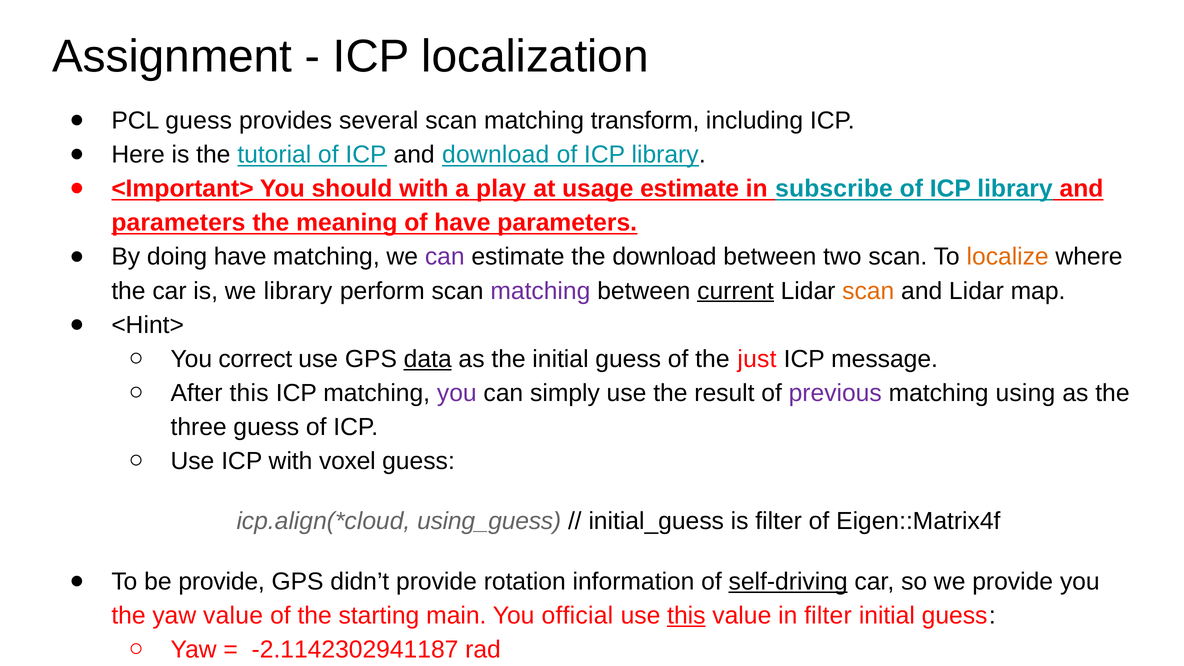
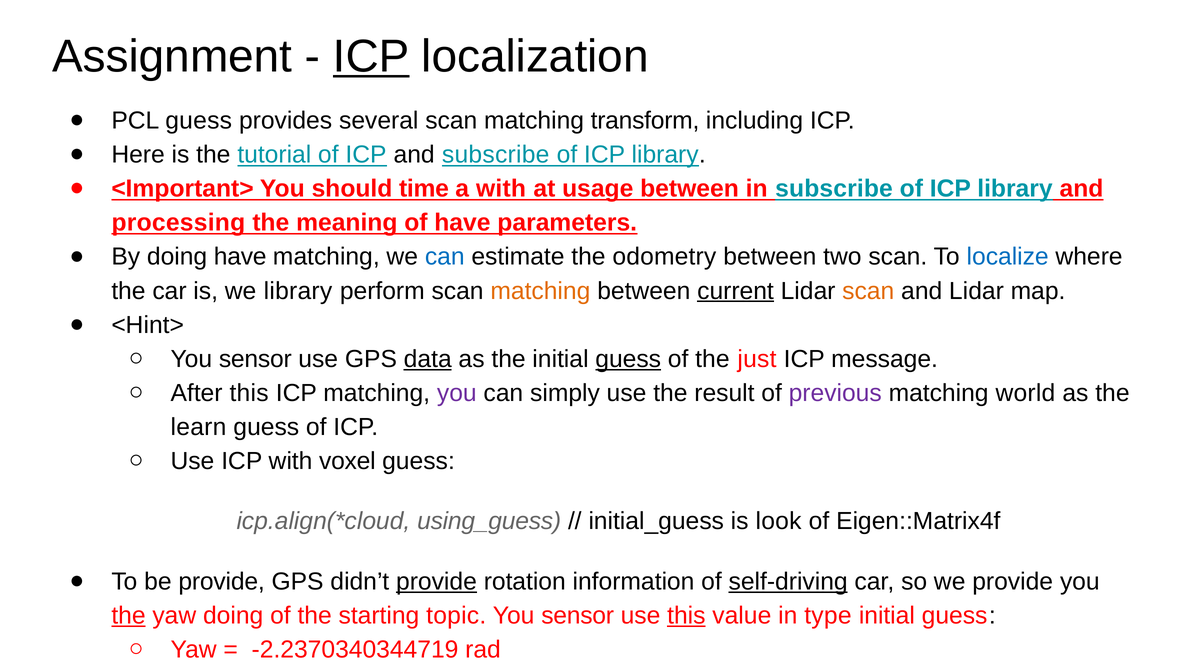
ICP underline: none -> present (371, 56)
and download: download -> subscribe (496, 155)
should with: with -> time (424, 189)
a play: play -> with (501, 189)
usage estimate: estimate -> between (690, 189)
parameters: parameters -> processing (178, 223)
can colour: purple -> blue (445, 257)
the download: download -> odometry (664, 257)
localize colour: orange -> blue (1008, 257)
matching colour: purple -> orange (540, 291)
correct: correct -> sensor (255, 359)
guess underline: none -> present (628, 359)
using: using -> world (1025, 393)
three: three -> learn (199, 427)
is filter: filter -> look (779, 521)
provide underline: none -> present (436, 582)
the underline: none -> present (129, 616)
yaw value: value -> doing (233, 616)
main: main -> topic (456, 616)
official: official -> sensor (578, 616)
in filter: filter -> type (828, 616)
-2.1142302941187: -2.1142302941187 -> -2.2370340344719 (355, 650)
